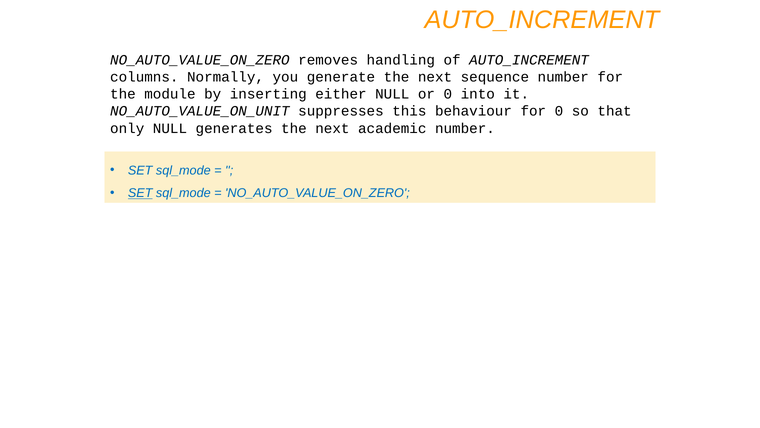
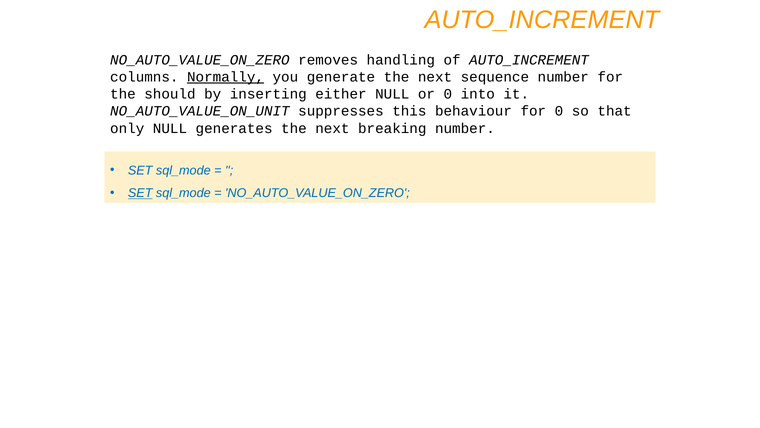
Normally underline: none -> present (226, 77)
module: module -> should (170, 94)
academic: academic -> breaking (392, 128)
